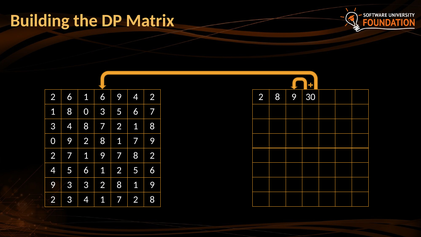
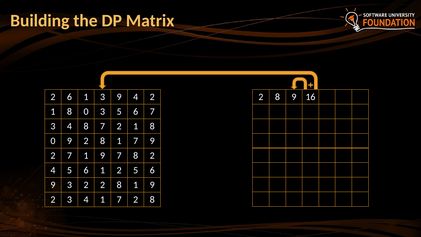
30: 30 -> 16 (311, 97)
1 6: 6 -> 3 (103, 97)
3 3: 3 -> 2 (86, 185)
